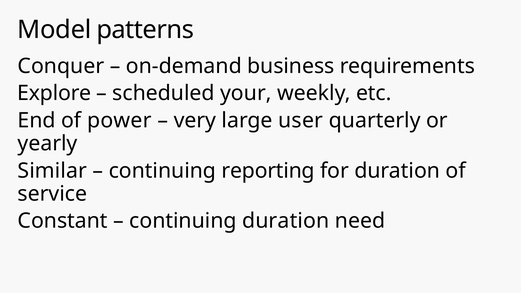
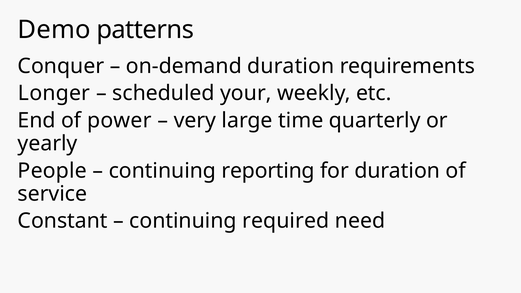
Model: Model -> Demo (54, 30)
on-demand business: business -> duration (291, 66)
Explore: Explore -> Longer (54, 93)
user: user -> time (301, 120)
Similar: Similar -> People (52, 171)
continuing duration: duration -> required (286, 221)
